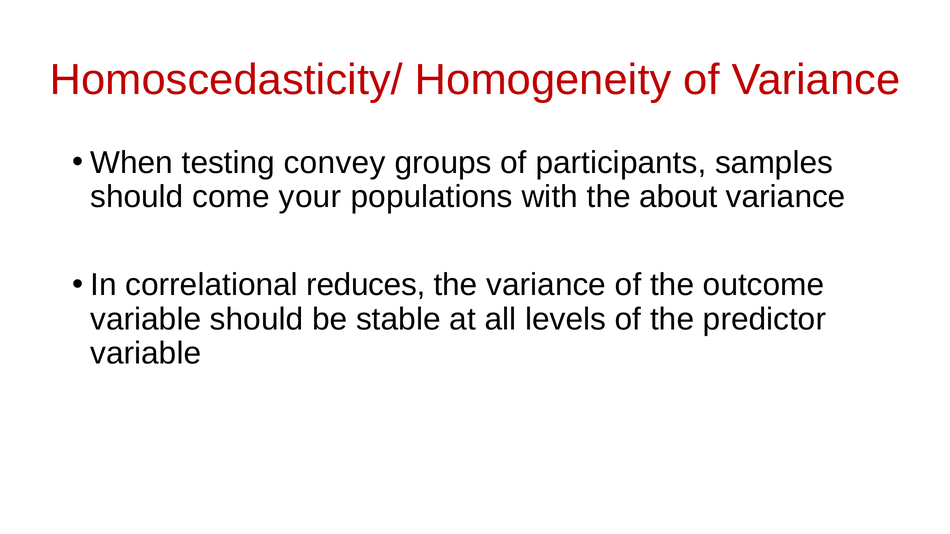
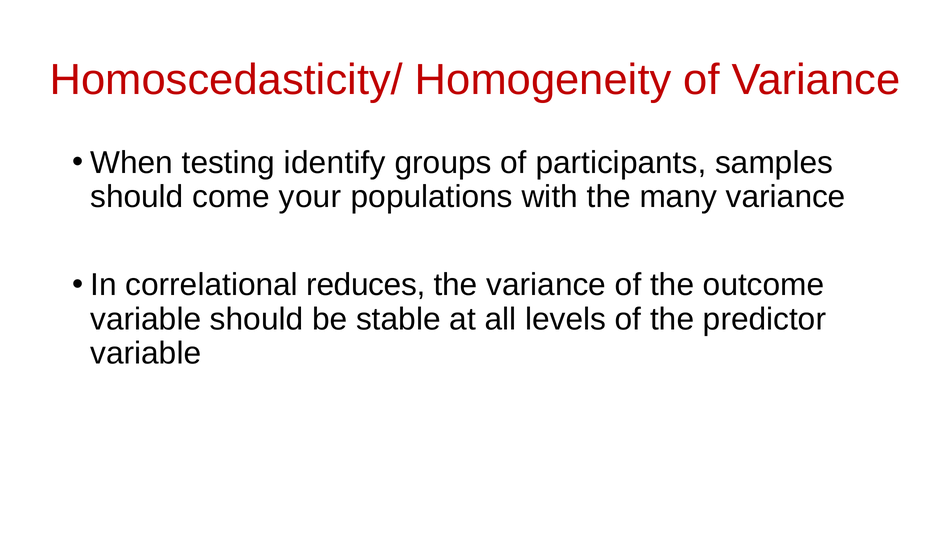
convey: convey -> identify (335, 163)
about: about -> many (678, 197)
